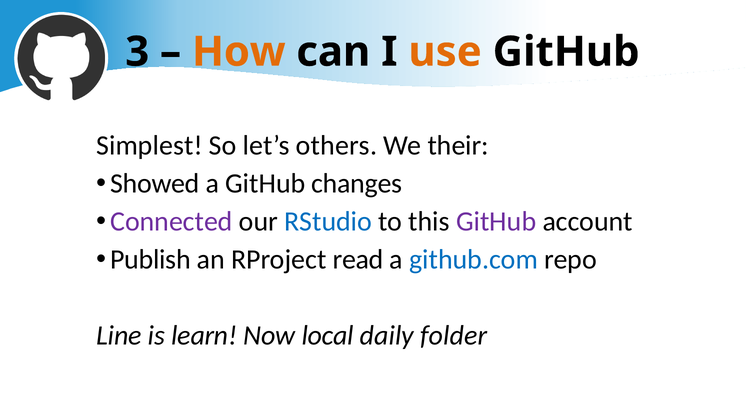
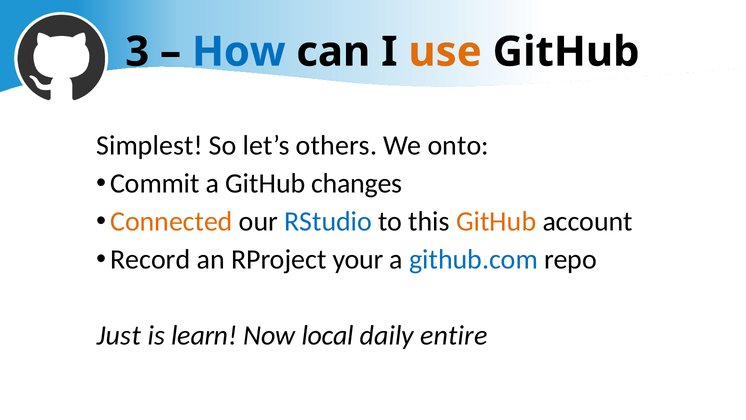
How colour: orange -> blue (239, 52)
their: their -> onto (458, 145)
Showed: Showed -> Commit (155, 183)
Connected colour: purple -> orange (171, 221)
GitHub colour: purple -> orange (496, 221)
Publish: Publish -> Record (150, 259)
read: read -> your (358, 259)
Line: Line -> Just (119, 335)
folder: folder -> entire (454, 335)
